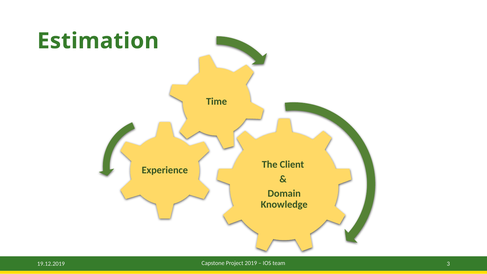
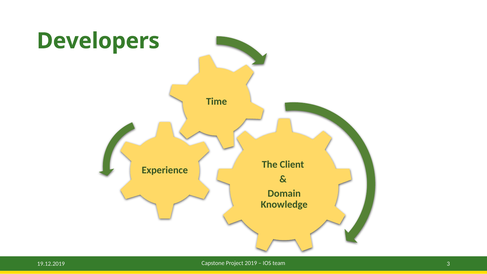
Estimation: Estimation -> Developers (98, 41)
